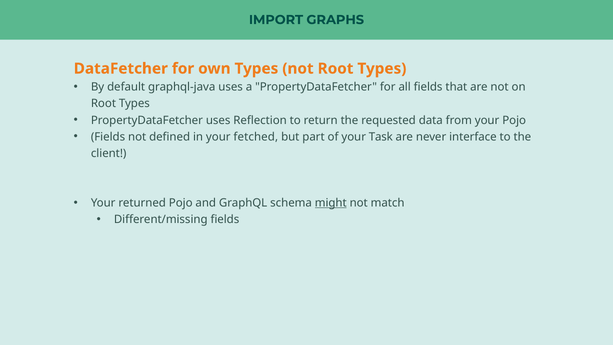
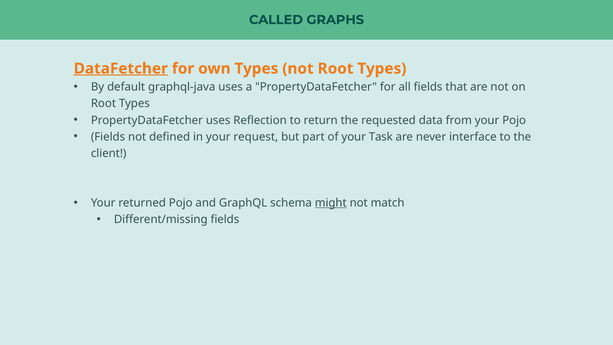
IMPORT: IMPORT -> CALLED (276, 20)
DataFetcher underline: none -> present (121, 69)
fetched: fetched -> request (256, 137)
